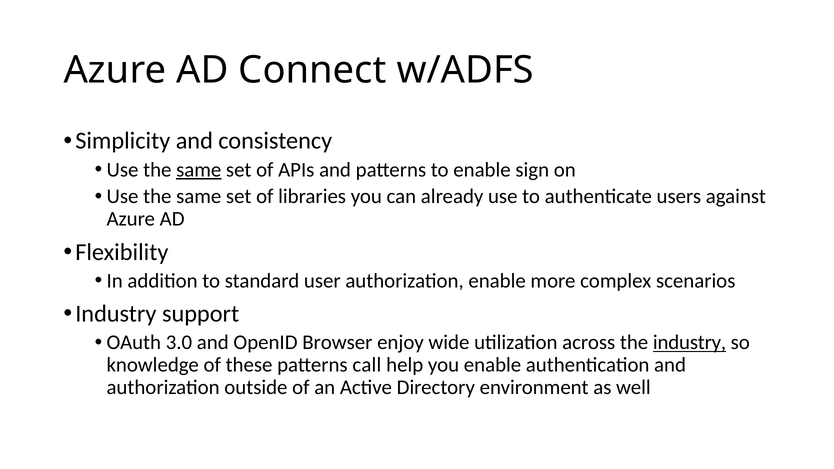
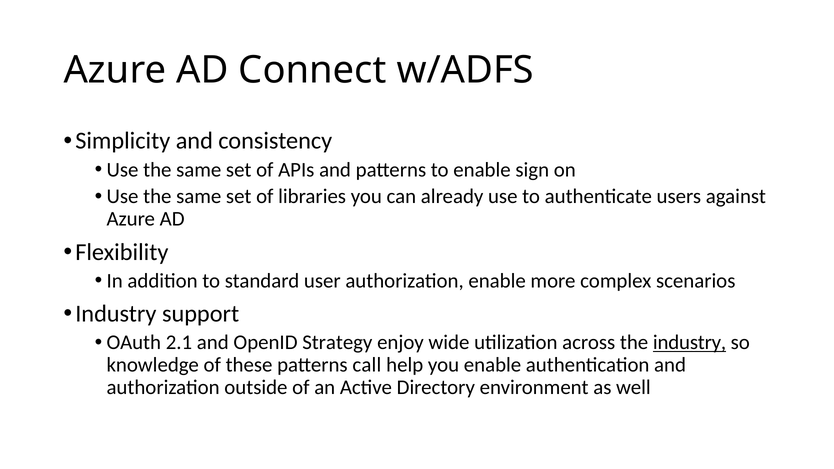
same underline: present -> none (199, 170)
3.0: 3.0 -> 2.1 (179, 343)
Browser: Browser -> Strategy (337, 343)
